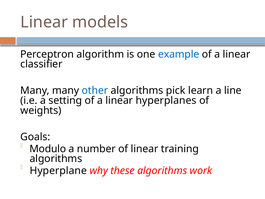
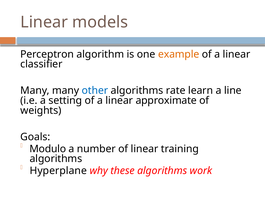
example colour: blue -> orange (179, 54)
pick: pick -> rate (176, 90)
hyperplanes: hyperplanes -> approximate (166, 100)
